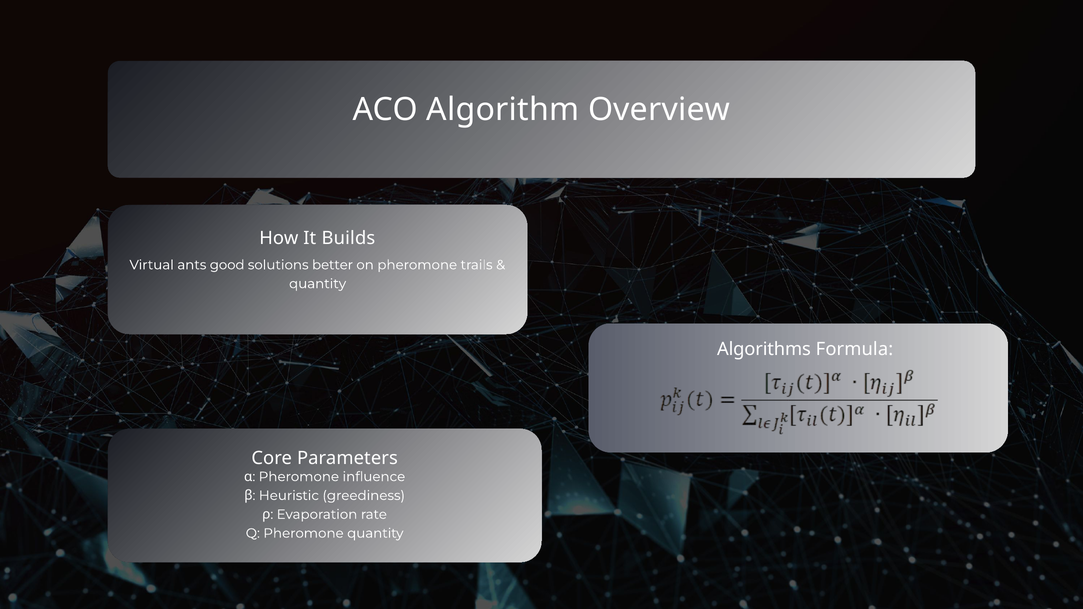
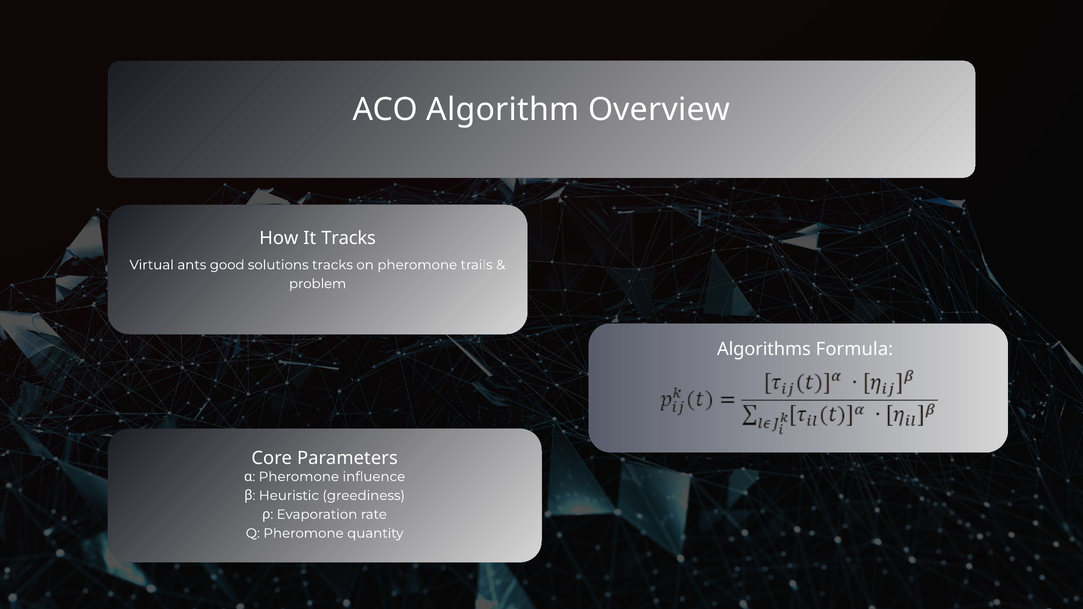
It Builds: Builds -> Tracks (349, 238)
solutions better: better -> tracks (332, 265)
quantity: quantity -> problem (318, 284)
